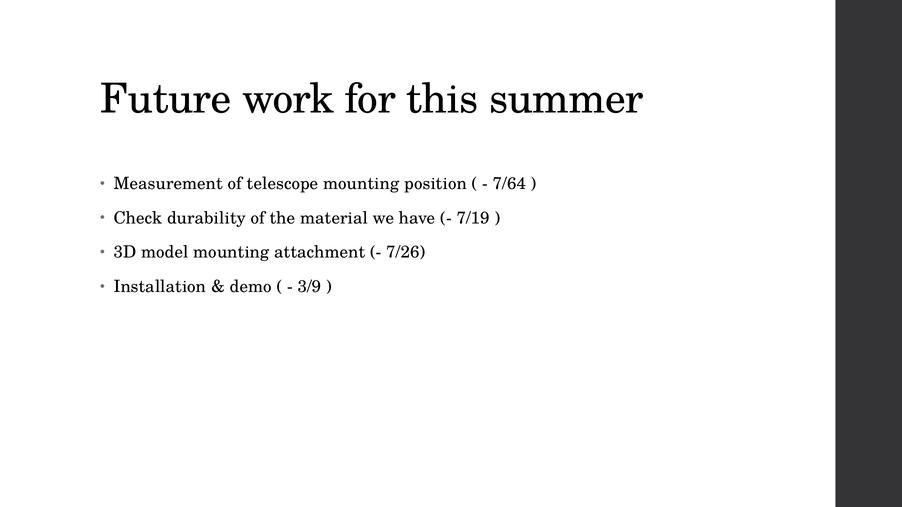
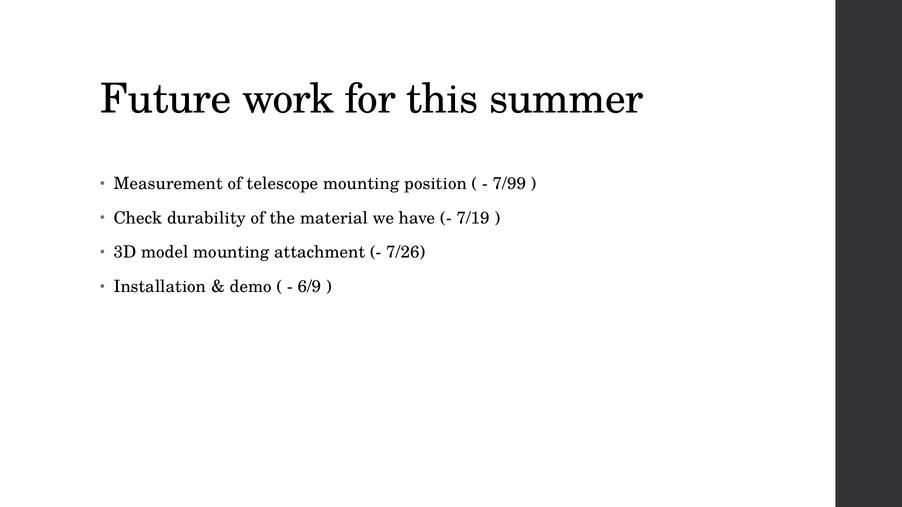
7/64: 7/64 -> 7/99 (509, 184)
3/9: 3/9 -> 6/9 (310, 287)
